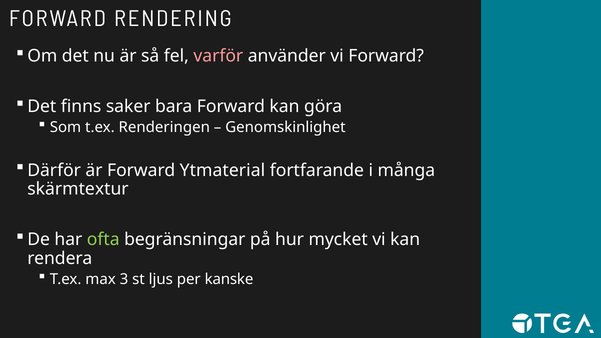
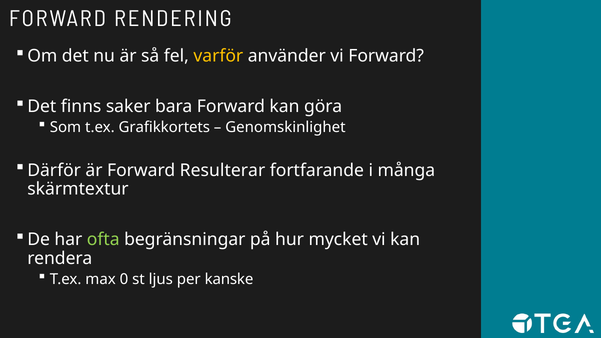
varför colour: pink -> yellow (218, 56)
Renderingen: Renderingen -> Grafikkortets (164, 127)
Ytmaterial: Ytmaterial -> Resulterar (222, 170)
3: 3 -> 0 (124, 279)
